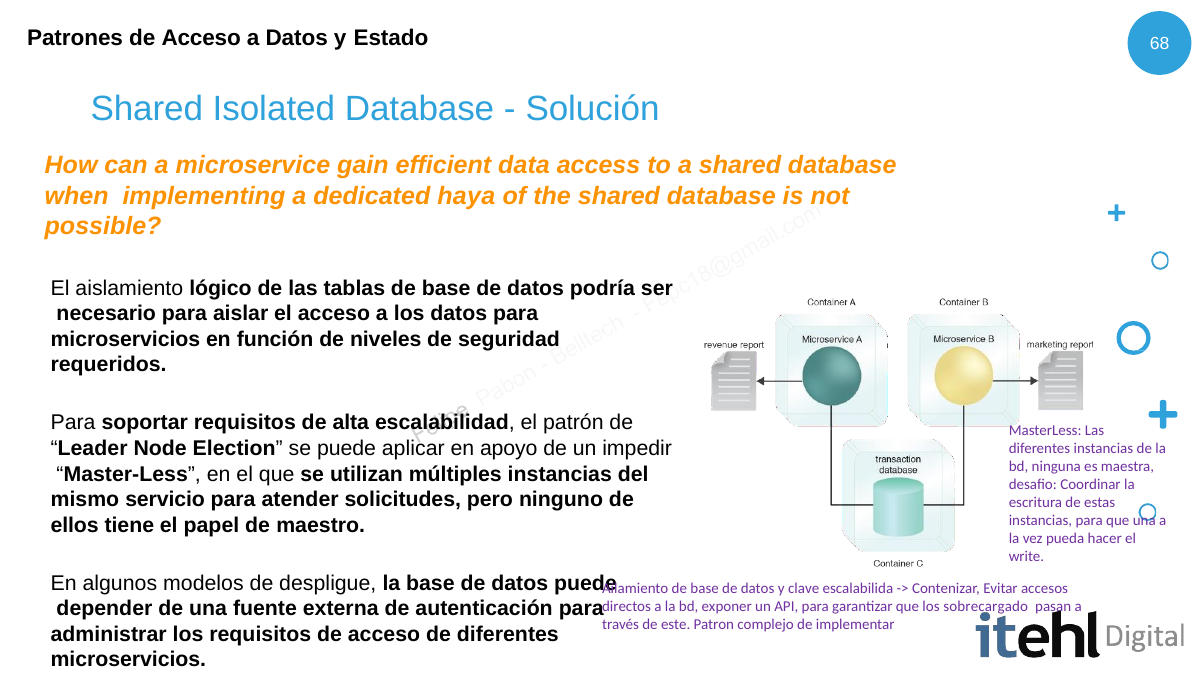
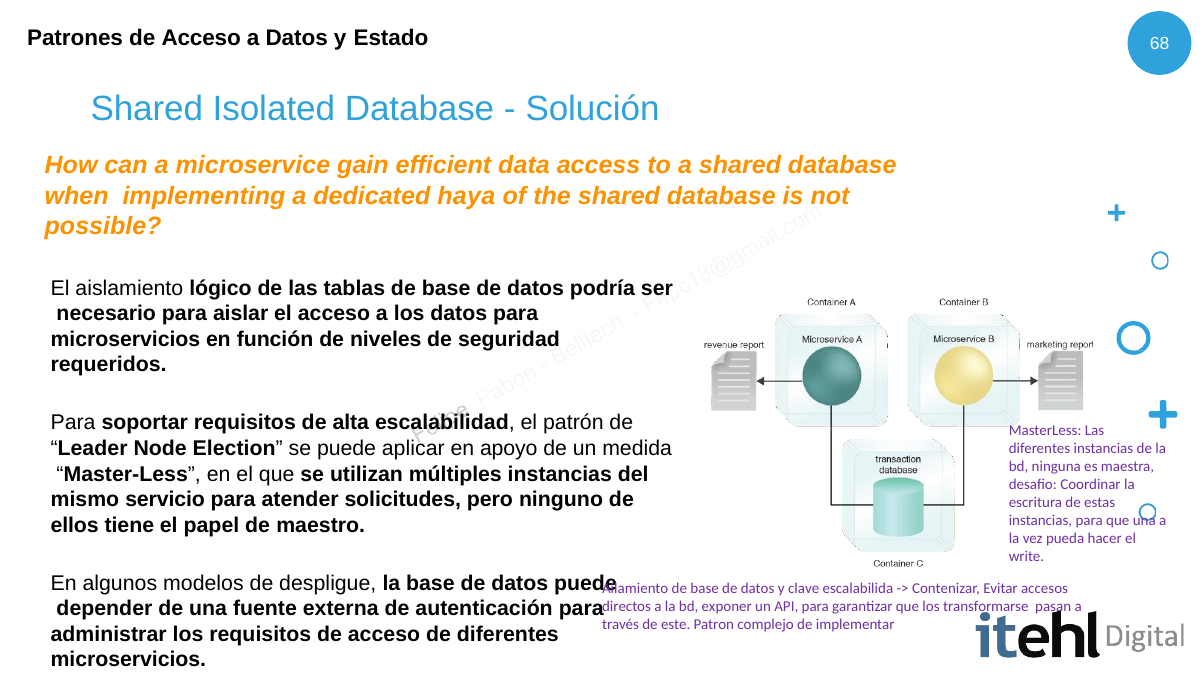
impedir: impedir -> medida (637, 449)
sobrecargado: sobrecargado -> transformarse (986, 607)
